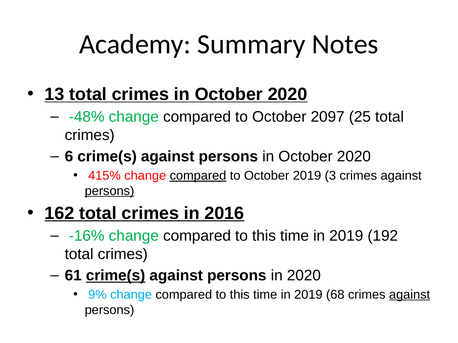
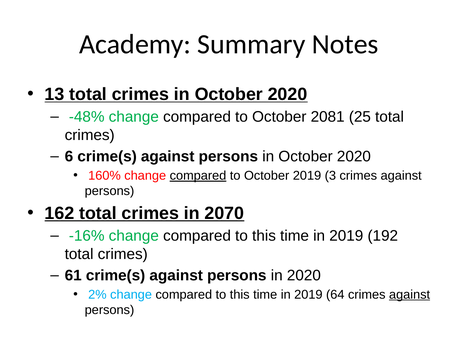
2097: 2097 -> 2081 (328, 117)
415%: 415% -> 160% (105, 176)
persons underline: present -> none (110, 191)
2016: 2016 -> 2070 (224, 213)
crime(s underline: present -> none (116, 276)
9%: 9% -> 2% (97, 295)
68: 68 -> 64 (335, 295)
